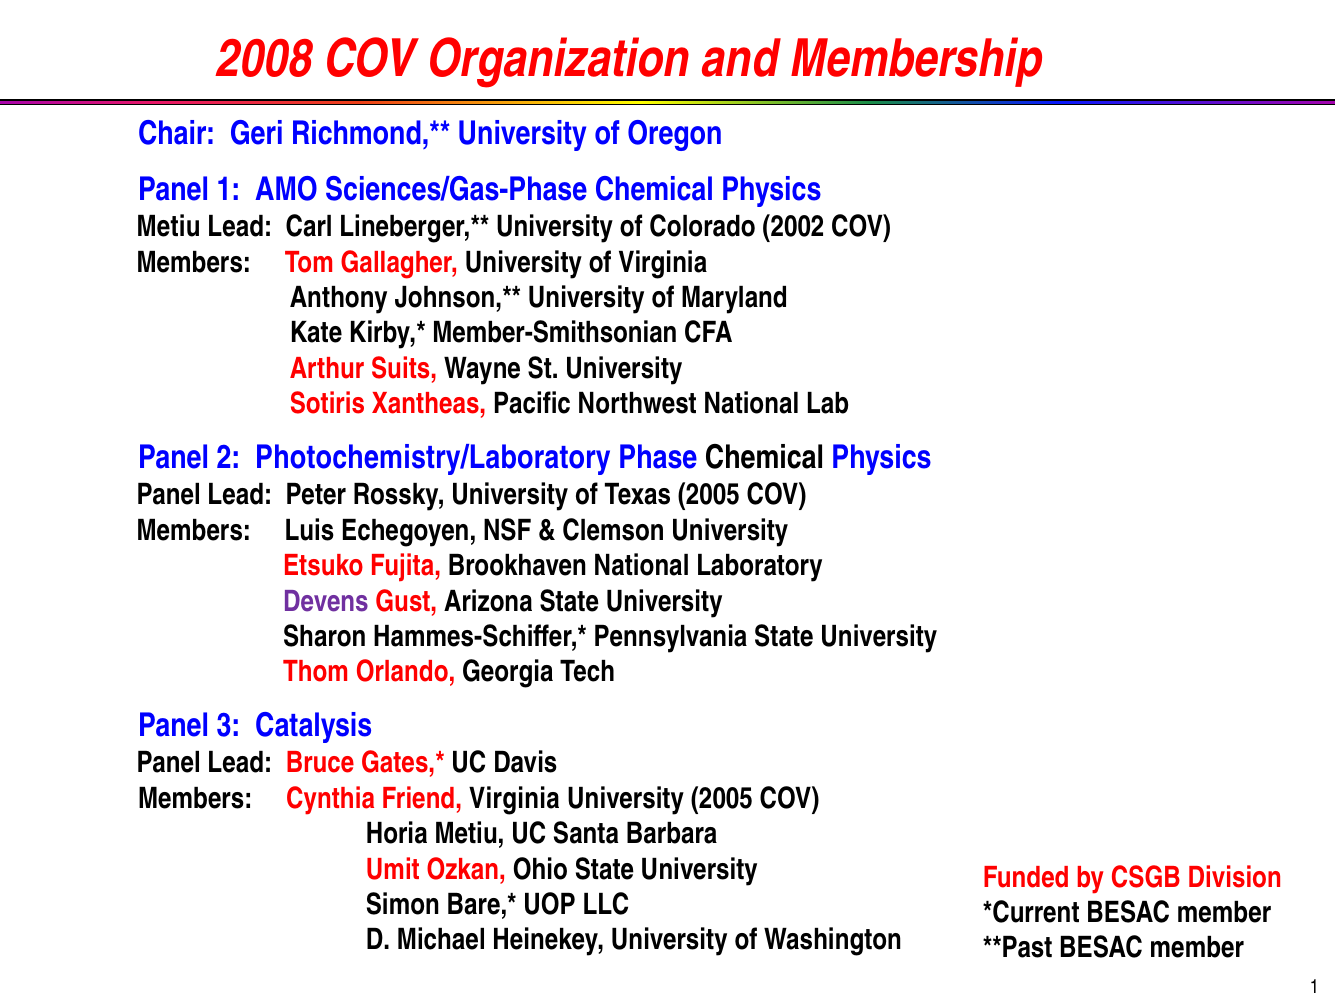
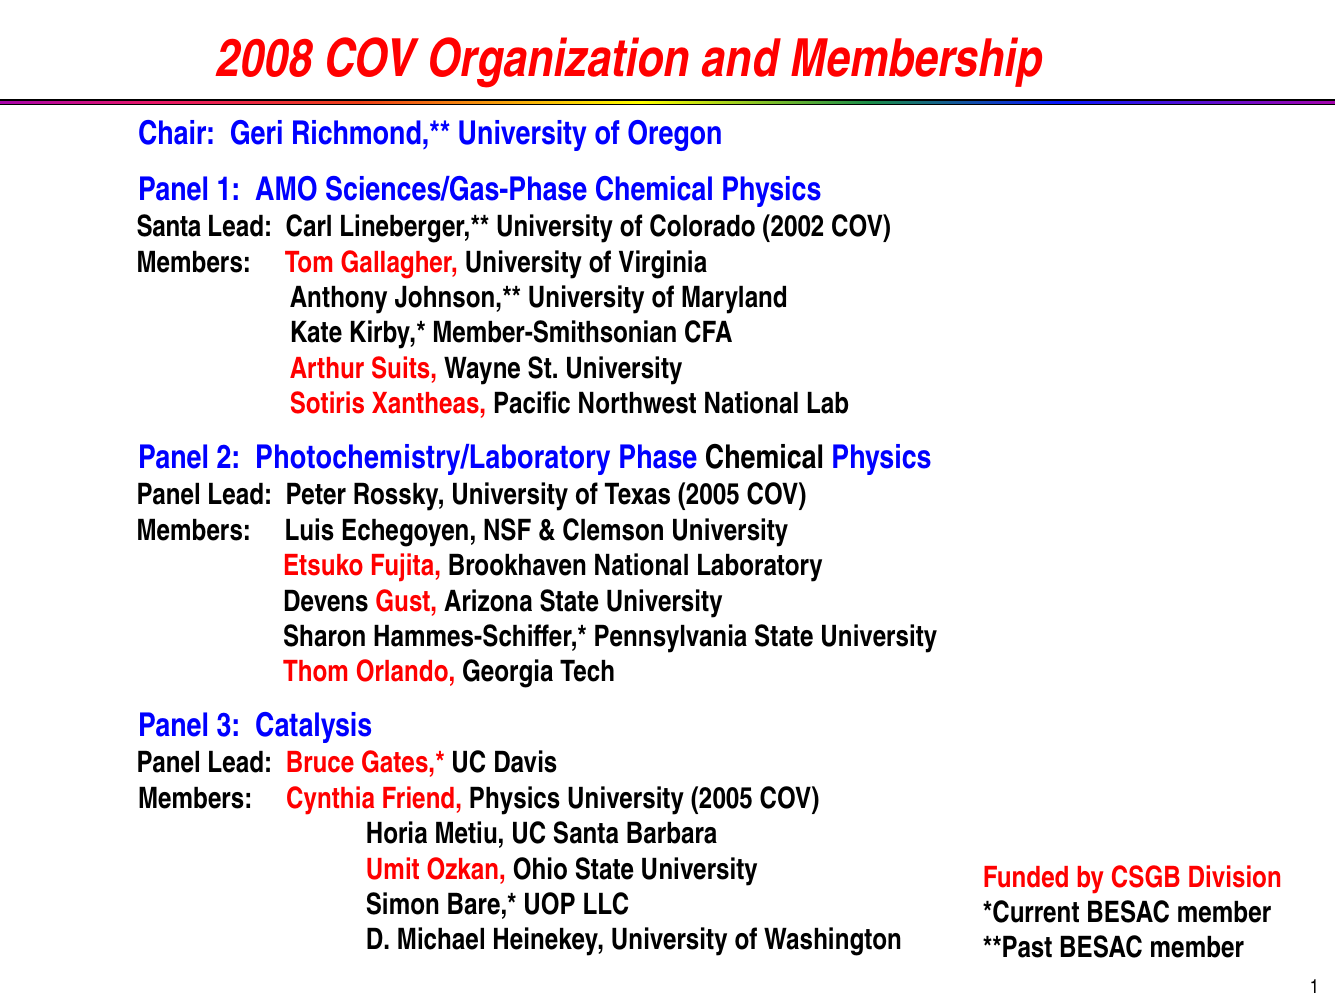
Metiu: Metiu -> Santa (169, 227)
Devens colour: purple -> black (326, 601)
Friend Virginia: Virginia -> Physics (515, 798)
